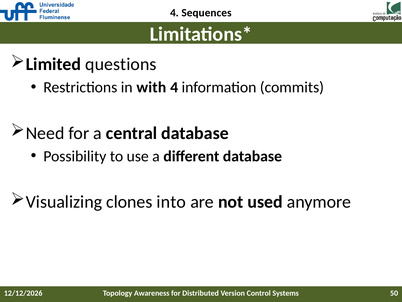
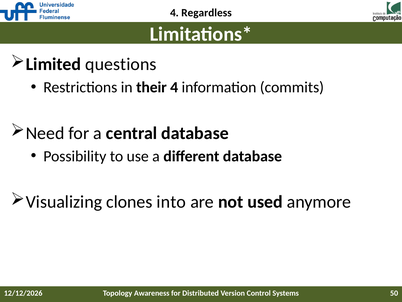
Sequences: Sequences -> Regardless (207, 13)
with: with -> their (151, 87)
